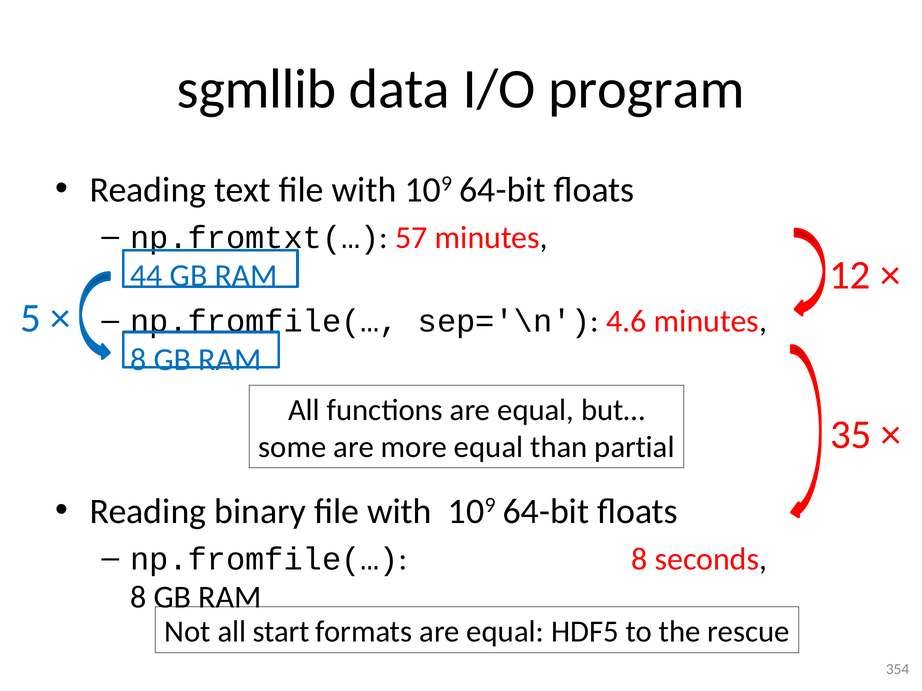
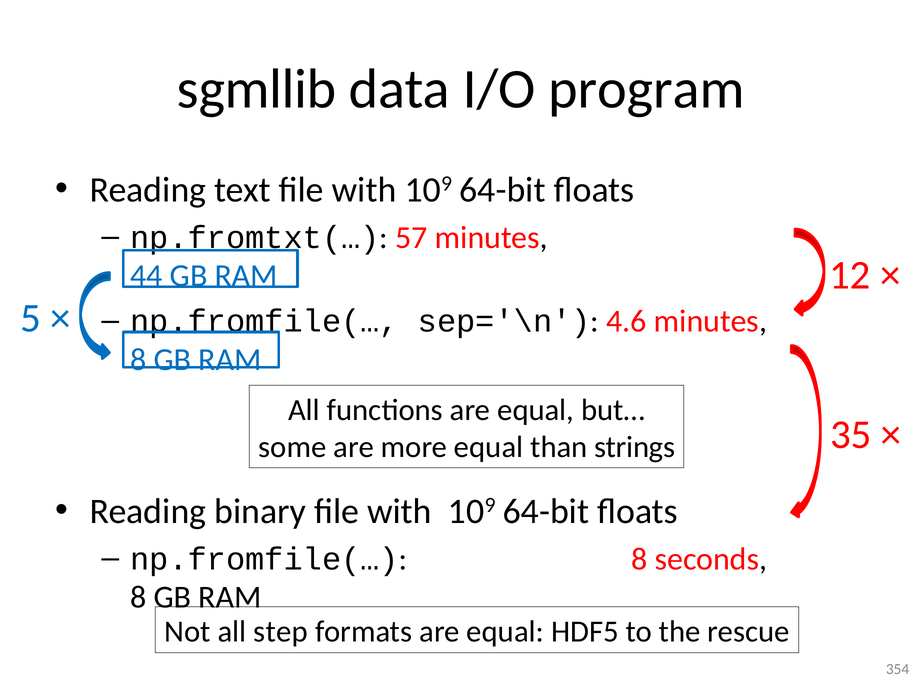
partial: partial -> strings (635, 447)
start: start -> step (281, 632)
